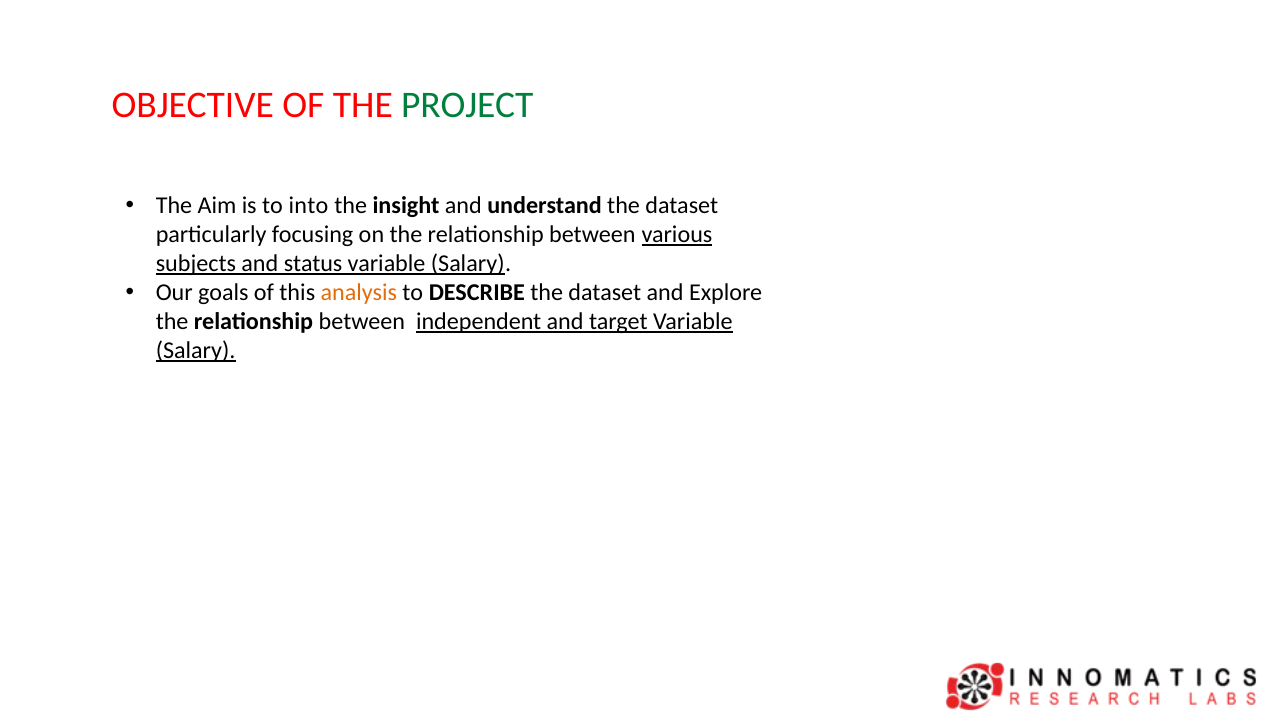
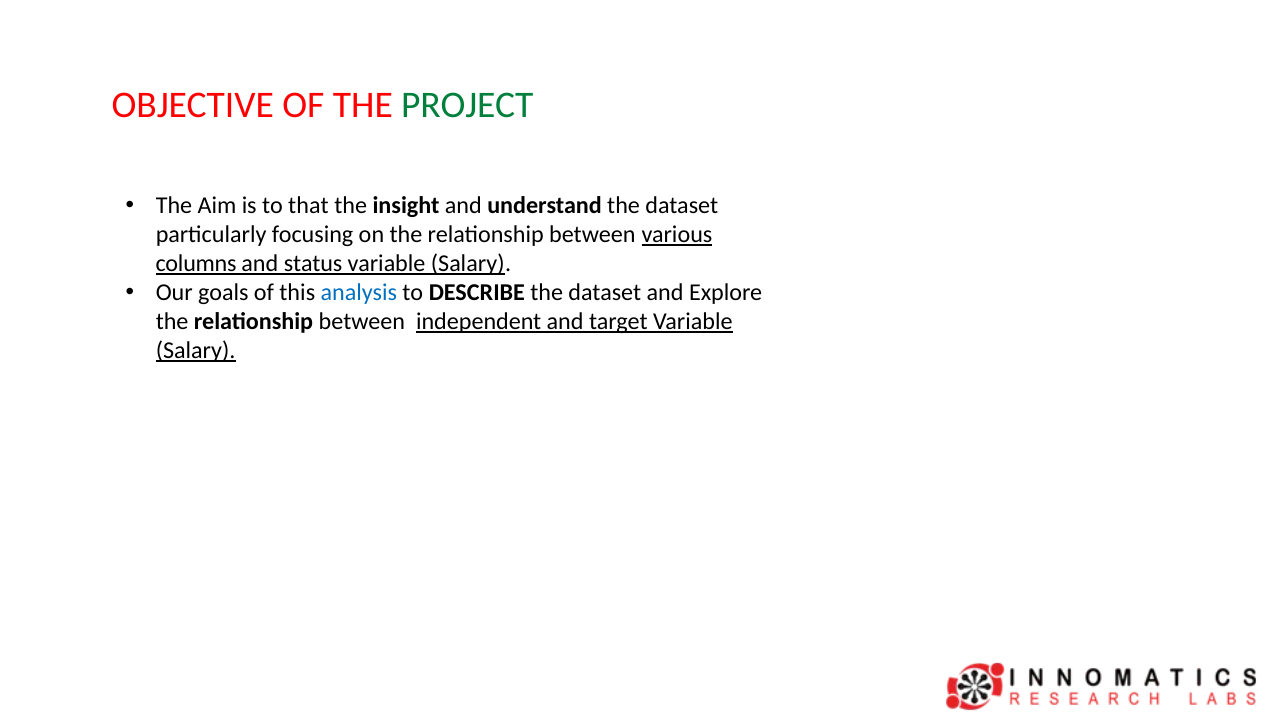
into: into -> that (309, 206)
subjects: subjects -> columns (196, 263)
analysis colour: orange -> blue (359, 292)
